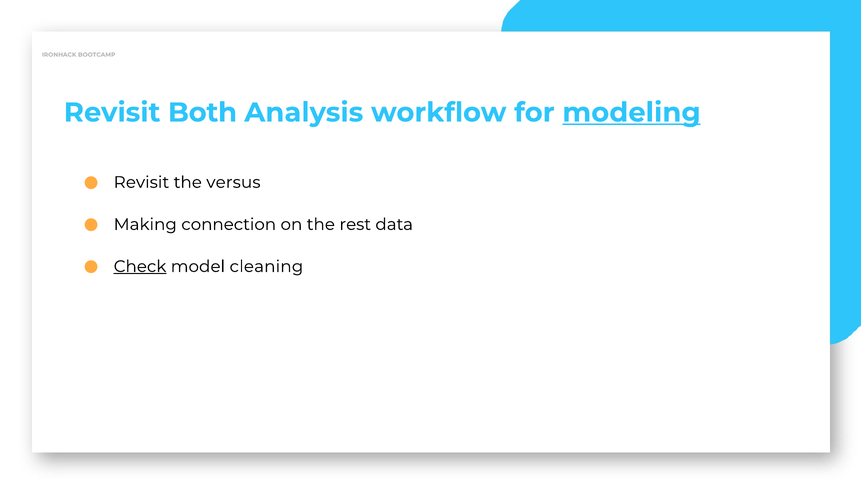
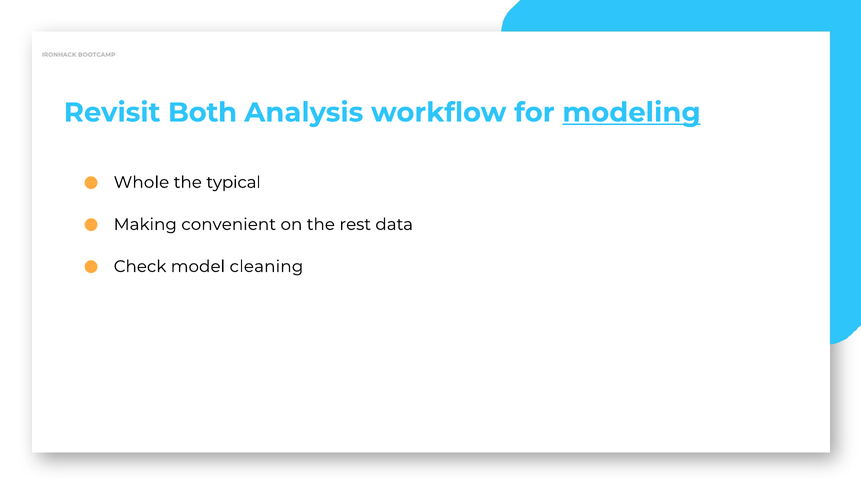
Revisit: Revisit -> Whole (141, 182)
versus: versus -> typical (234, 182)
connection: connection -> convenient (229, 225)
Check underline: present -> none (140, 267)
